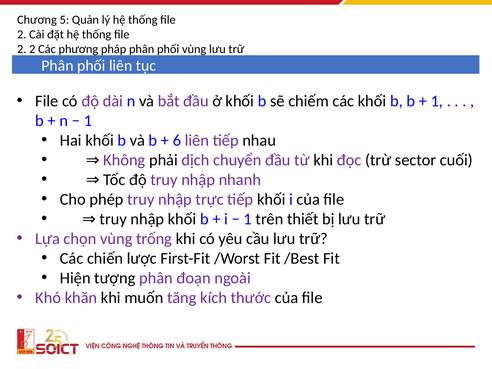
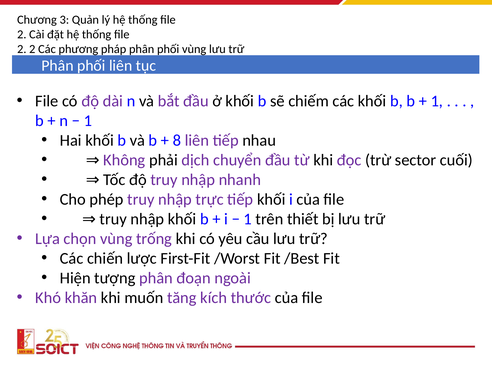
5: 5 -> 3 (64, 20)
6: 6 -> 8 (177, 140)
